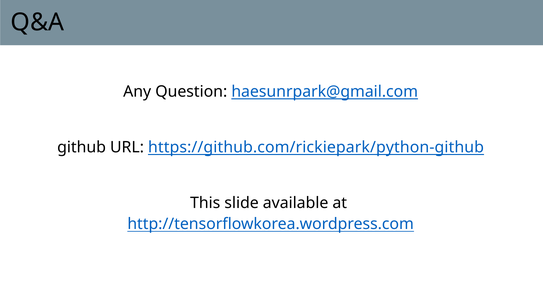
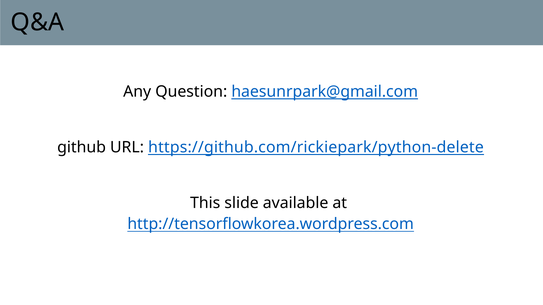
https://github.com/rickiepark/python-github: https://github.com/rickiepark/python-github -> https://github.com/rickiepark/python-delete (316, 148)
